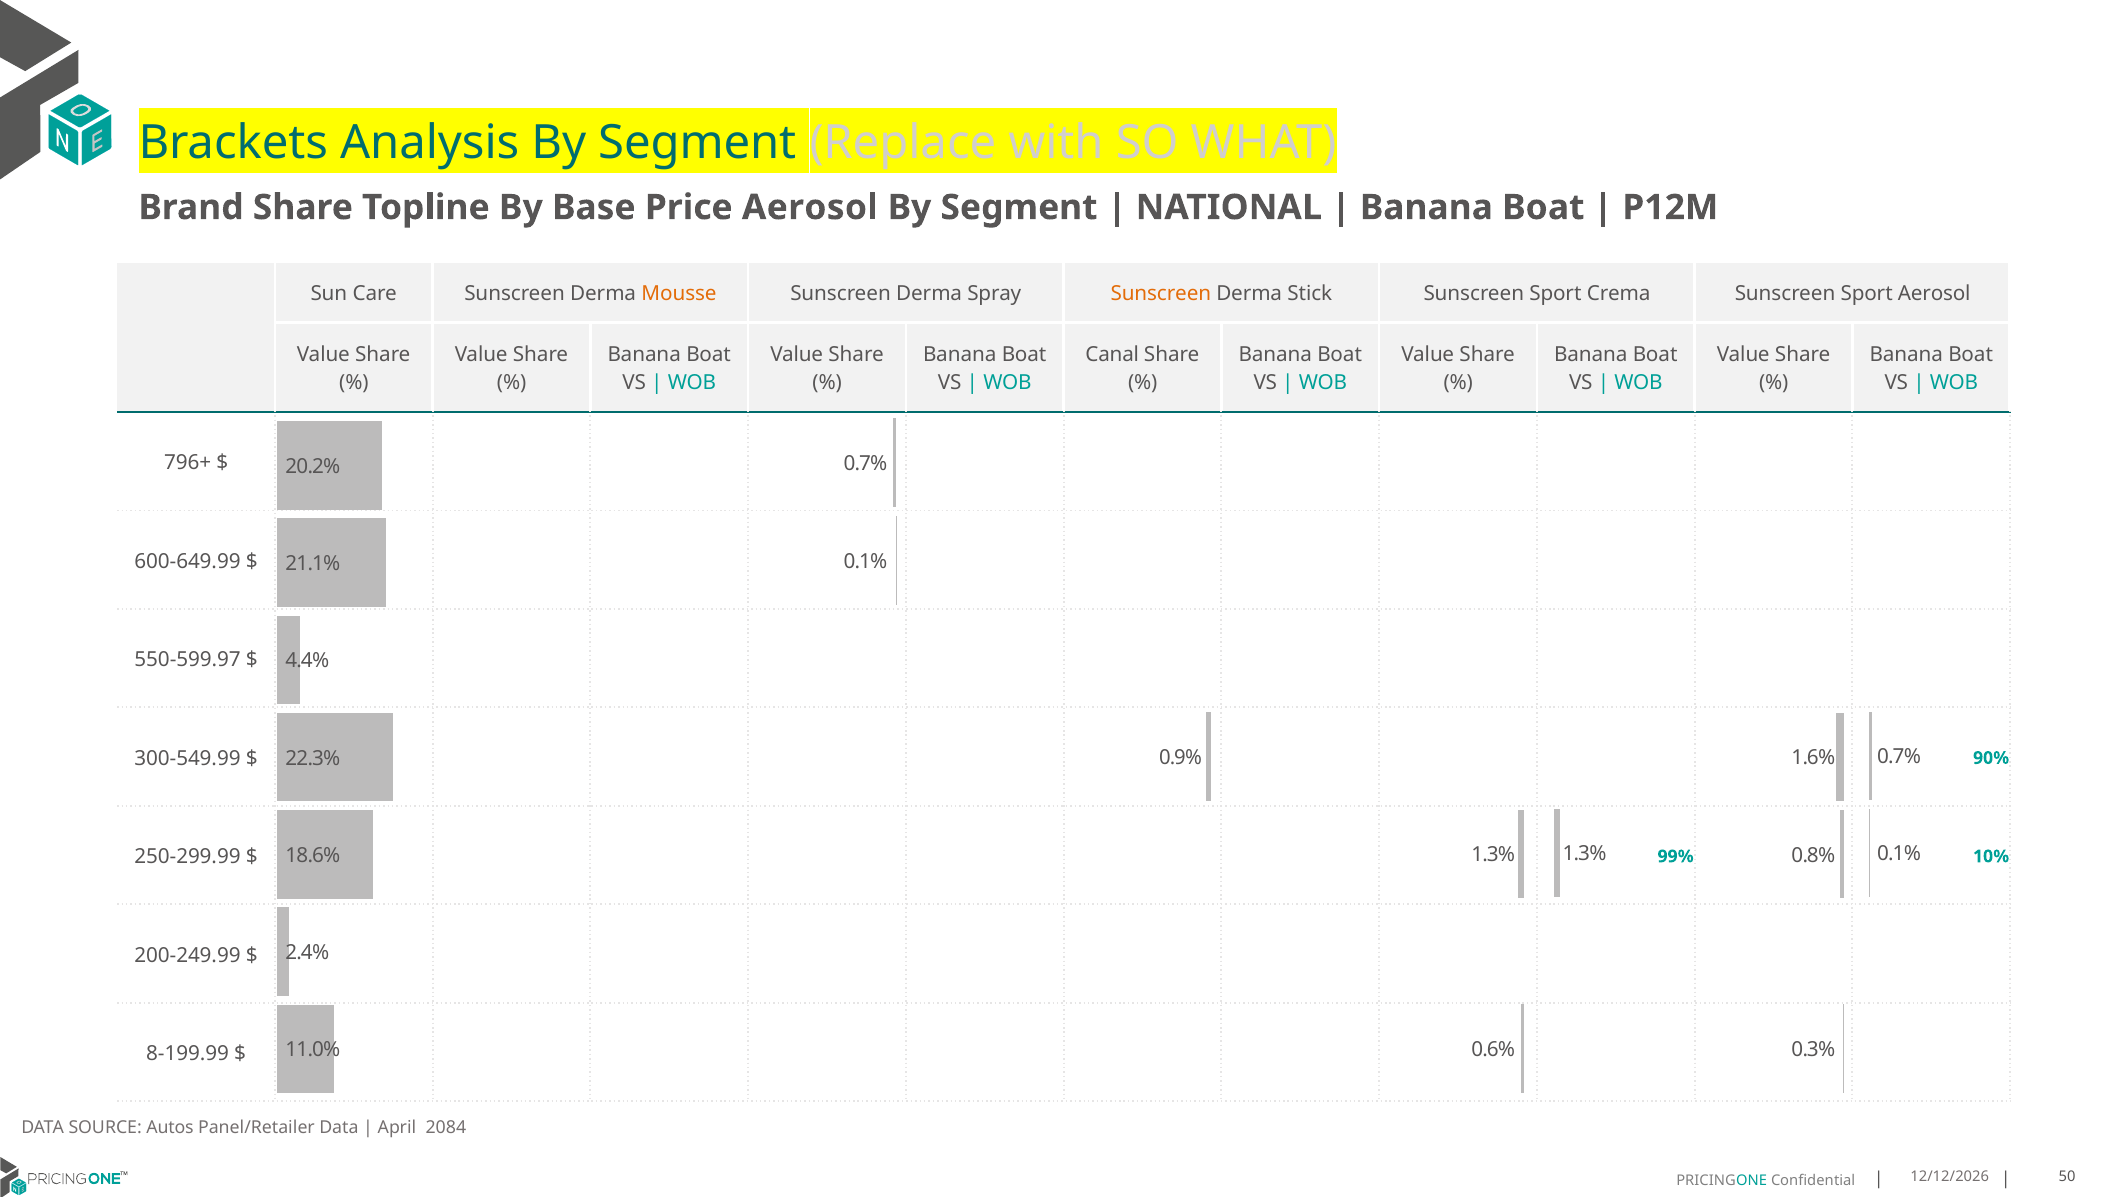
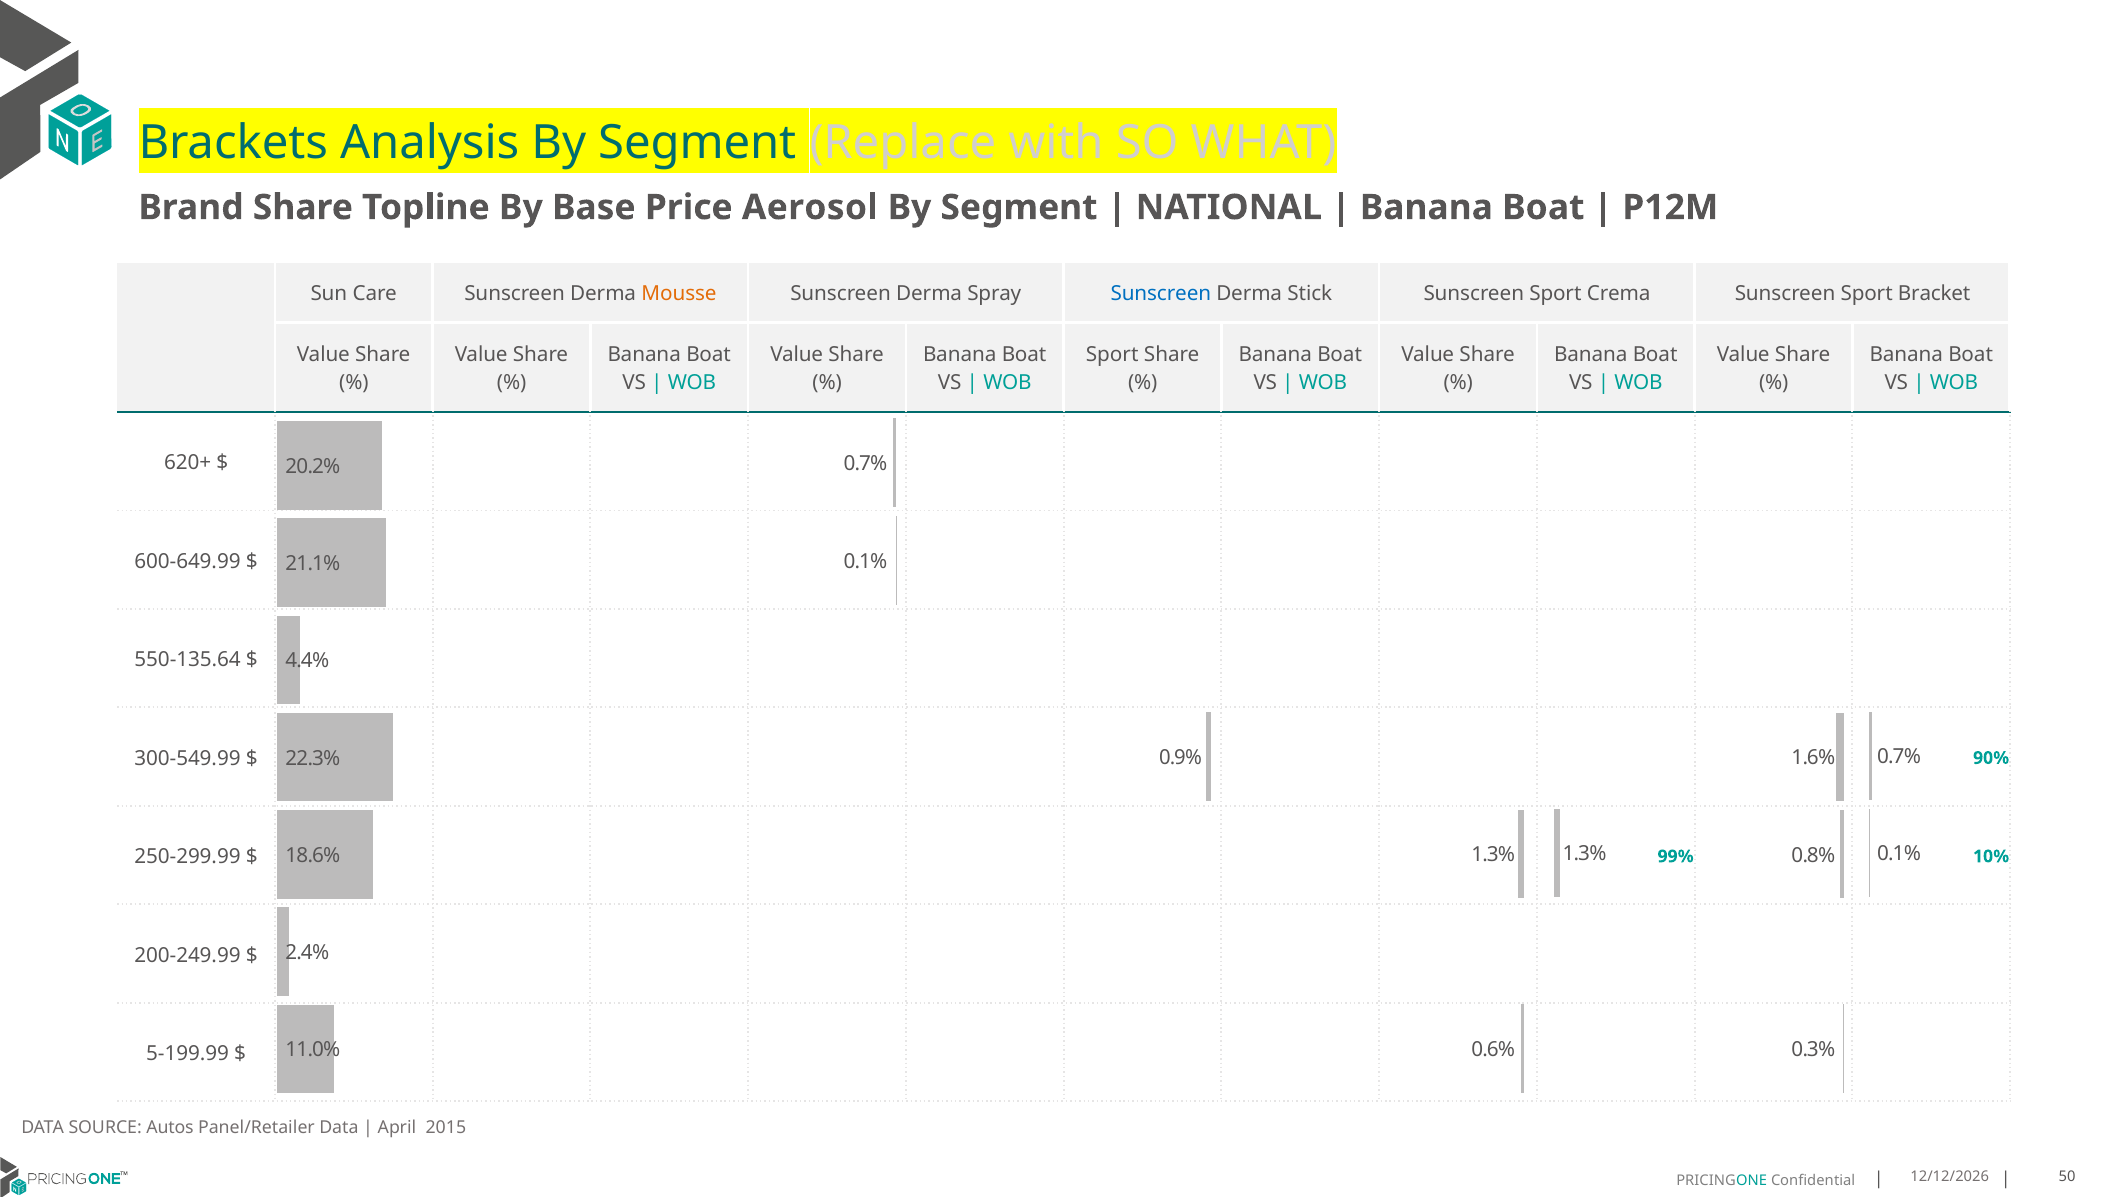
Sunscreen colour: orange -> blue (1161, 293)
Sport Aerosol: Aerosol -> Bracket (1934, 293)
Canal: Canal -> Sport (1112, 355)
796+: 796+ -> 620+ (188, 463)
550-599.97: 550-599.97 -> 550-135.64 (188, 660)
8-199.99: 8-199.99 -> 5-199.99 (188, 1054)
2084: 2084 -> 2015 (446, 1127)
